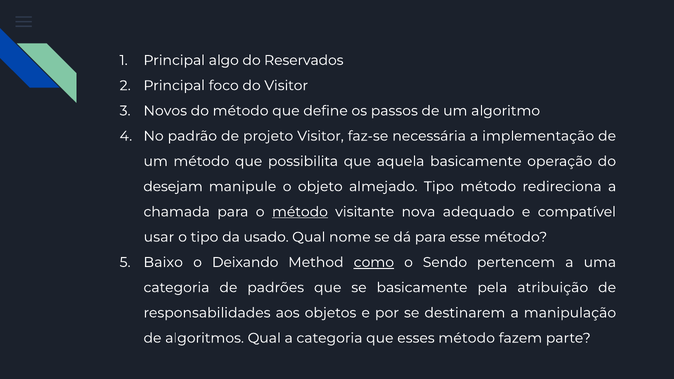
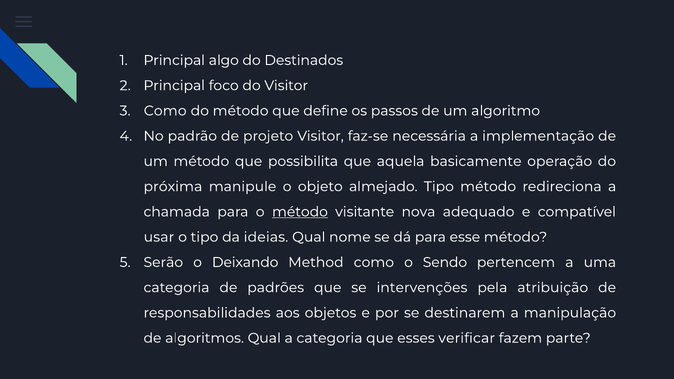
Reservados: Reservados -> Destinados (304, 60)
Novos: Novos -> Como (165, 111)
desejam: desejam -> próxima (173, 187)
usado: usado -> ideias (266, 237)
Baixo: Baixo -> Serão (163, 262)
como underline: present -> none (374, 262)
se basicamente: basicamente -> intervenções (422, 288)
esses método: método -> verificar (467, 338)
